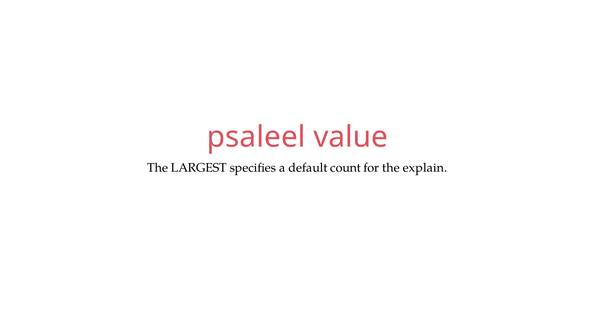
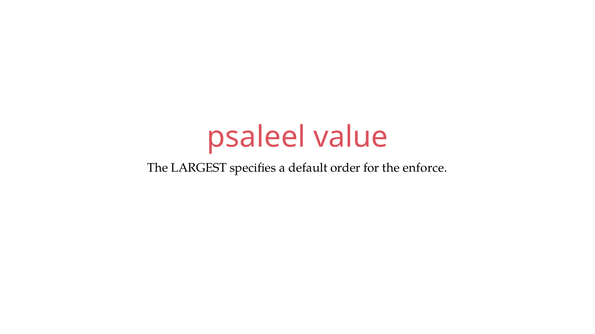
count: count -> order (346, 168)
explain: explain -> enforce (425, 168)
